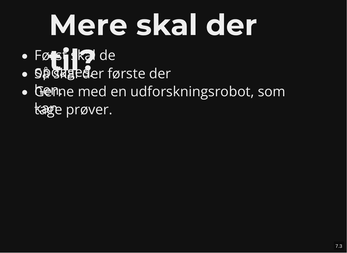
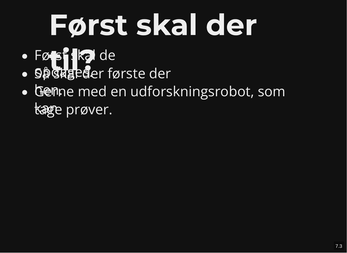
Mere: Mere -> Først (88, 25)
